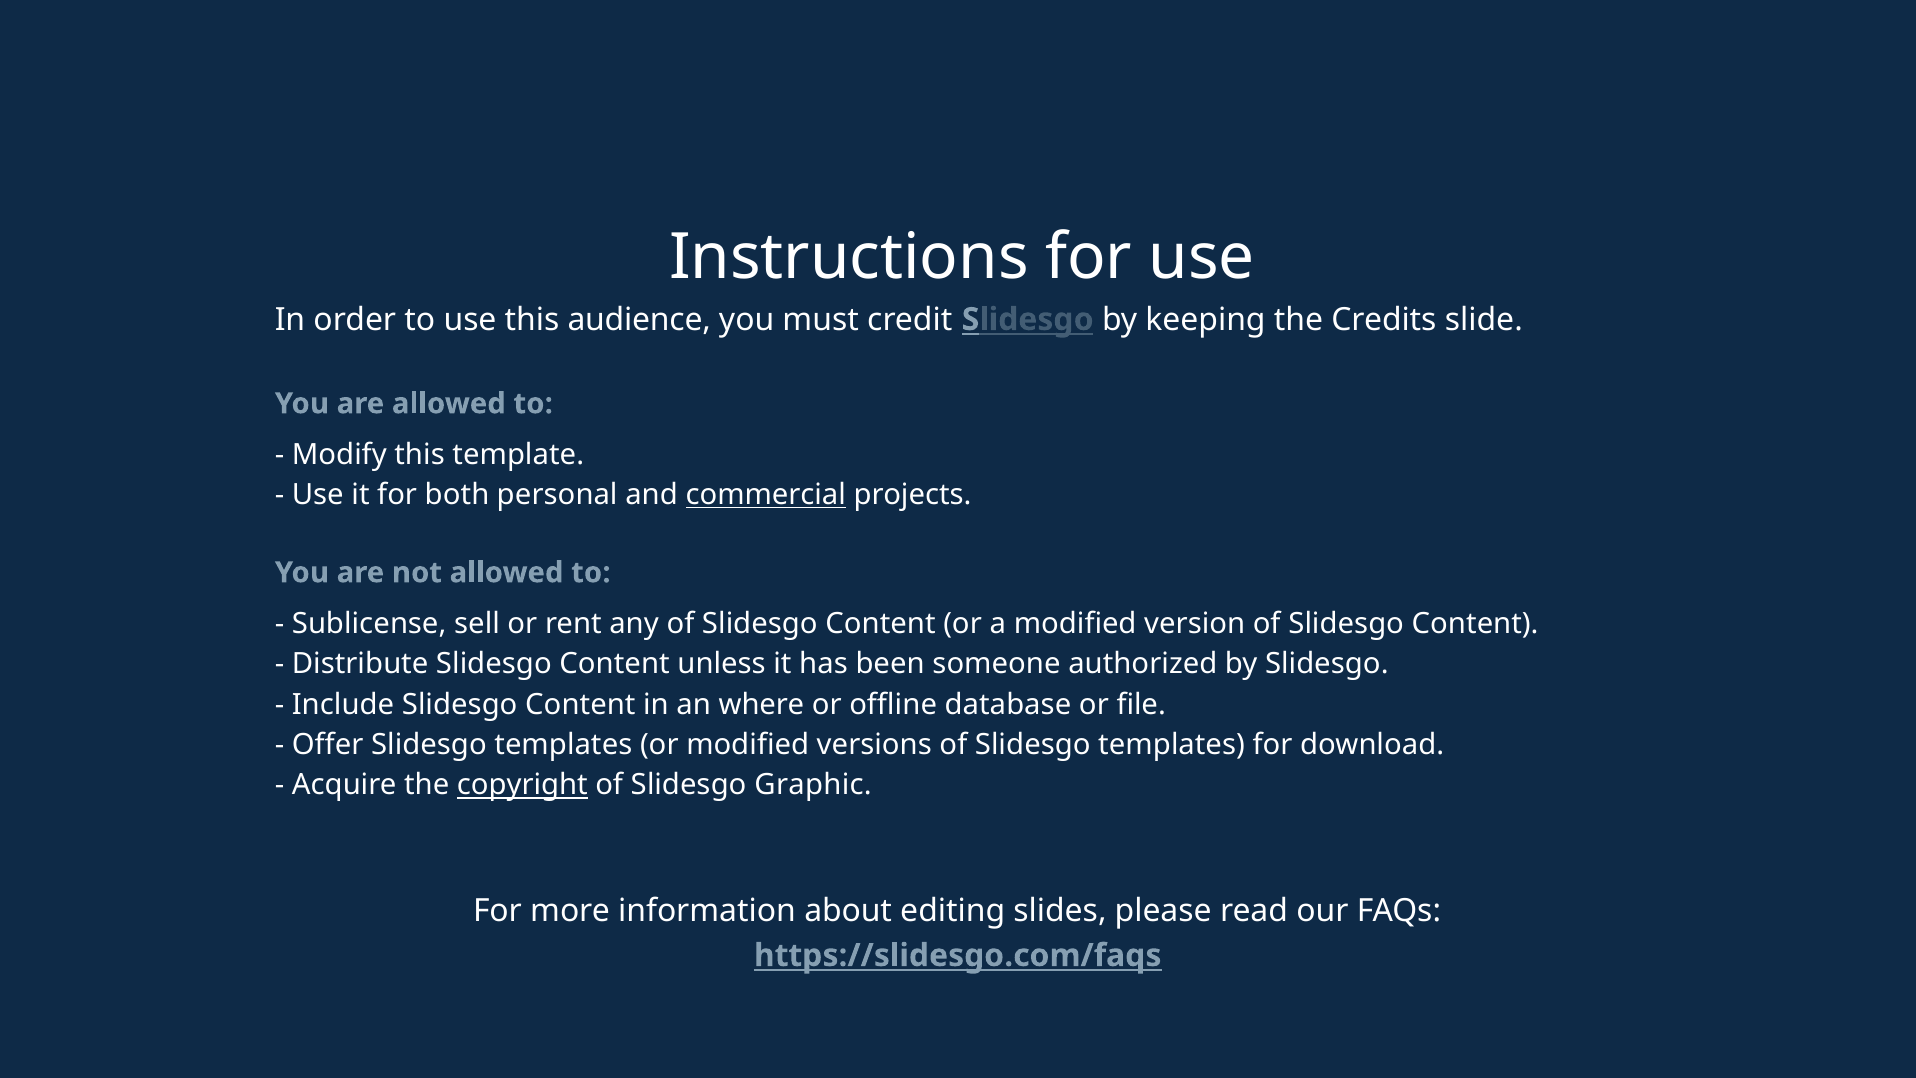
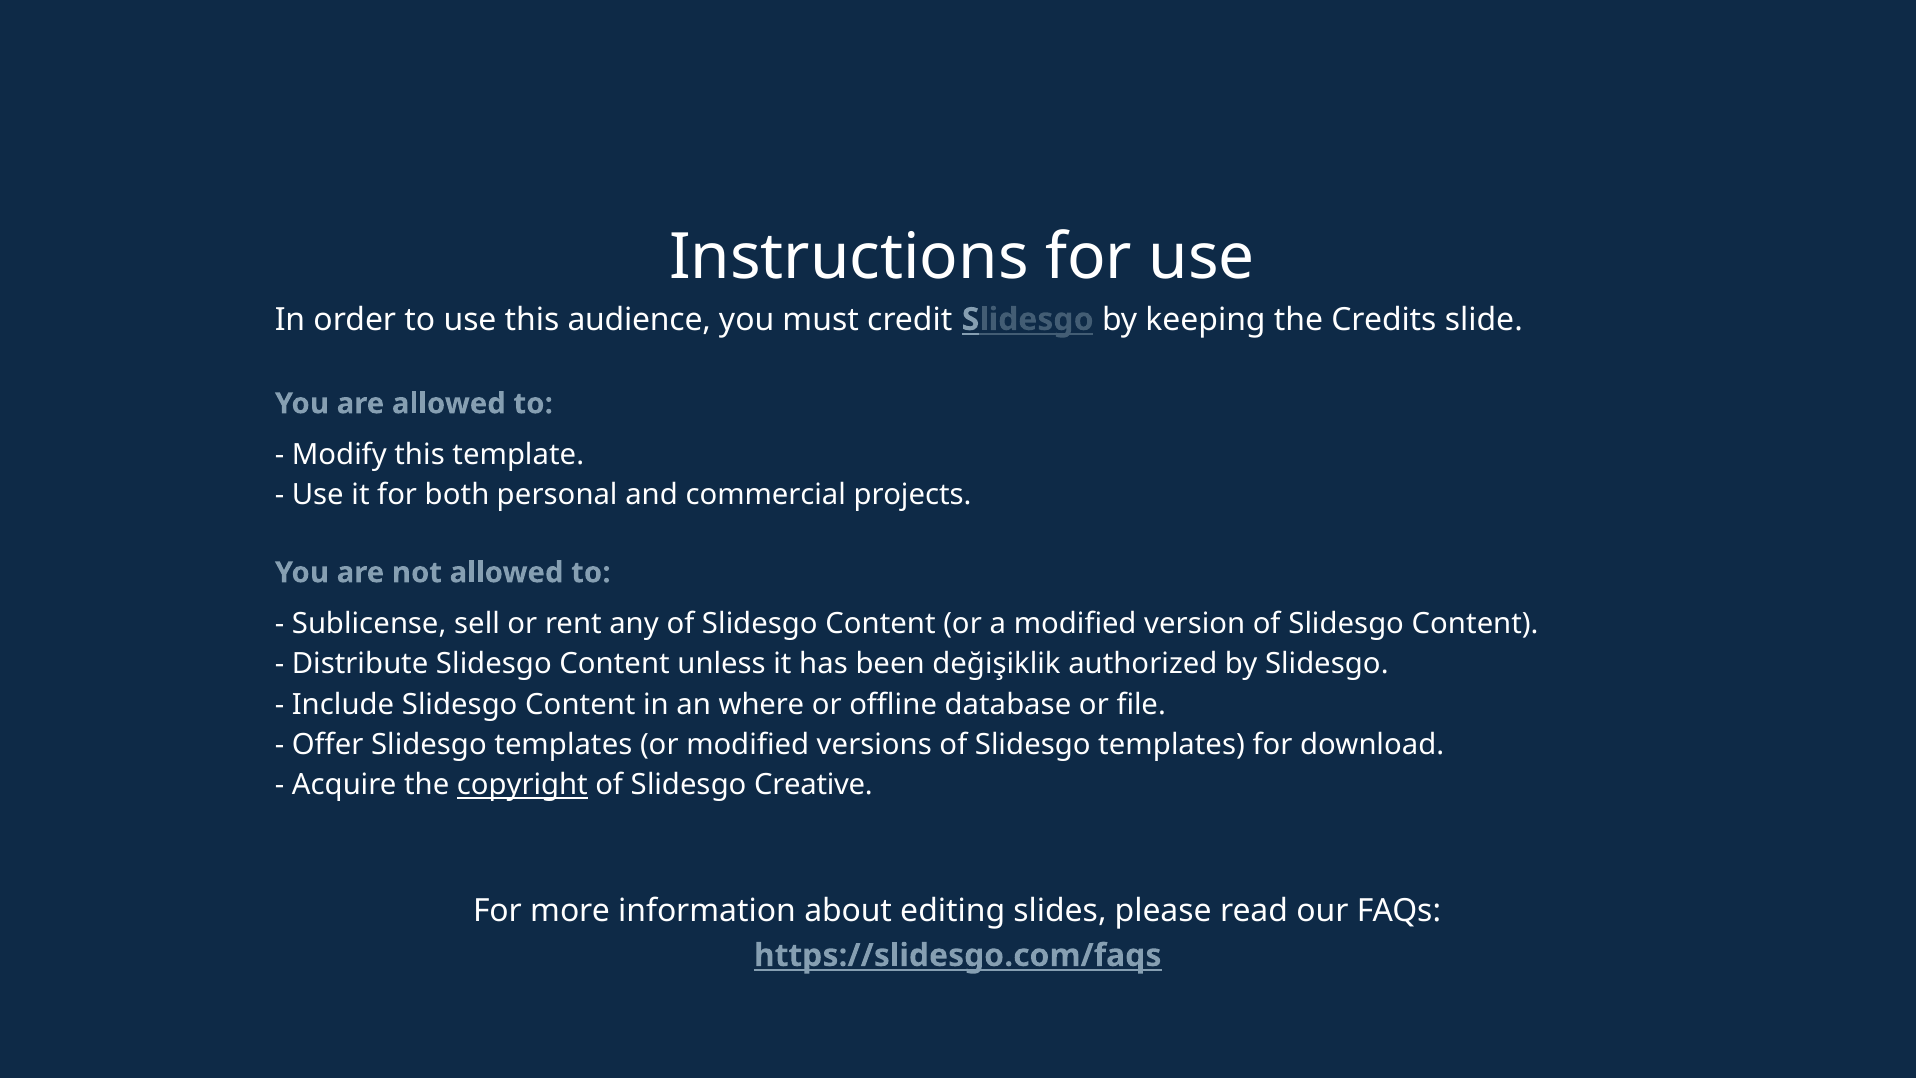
commercial underline: present -> none (766, 495)
someone: someone -> değişiklik (997, 664)
Graphic: Graphic -> Creative (813, 785)
